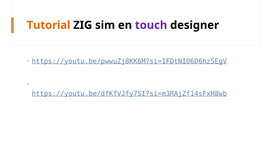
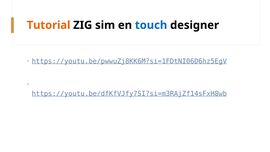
touch colour: purple -> blue (151, 25)
